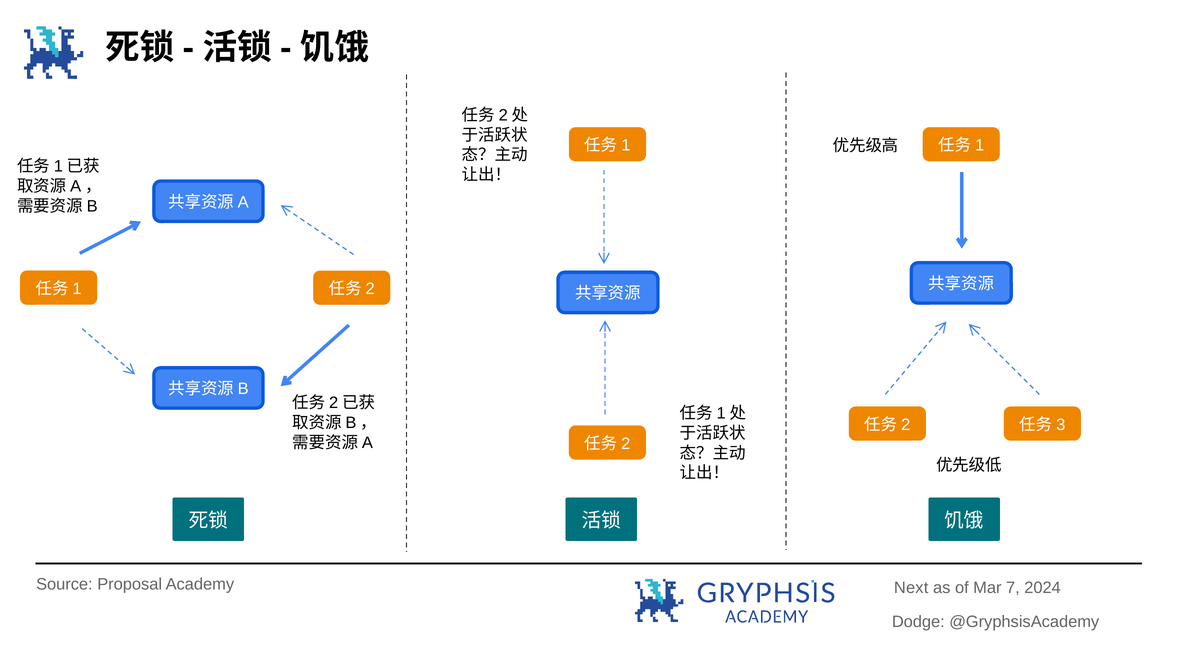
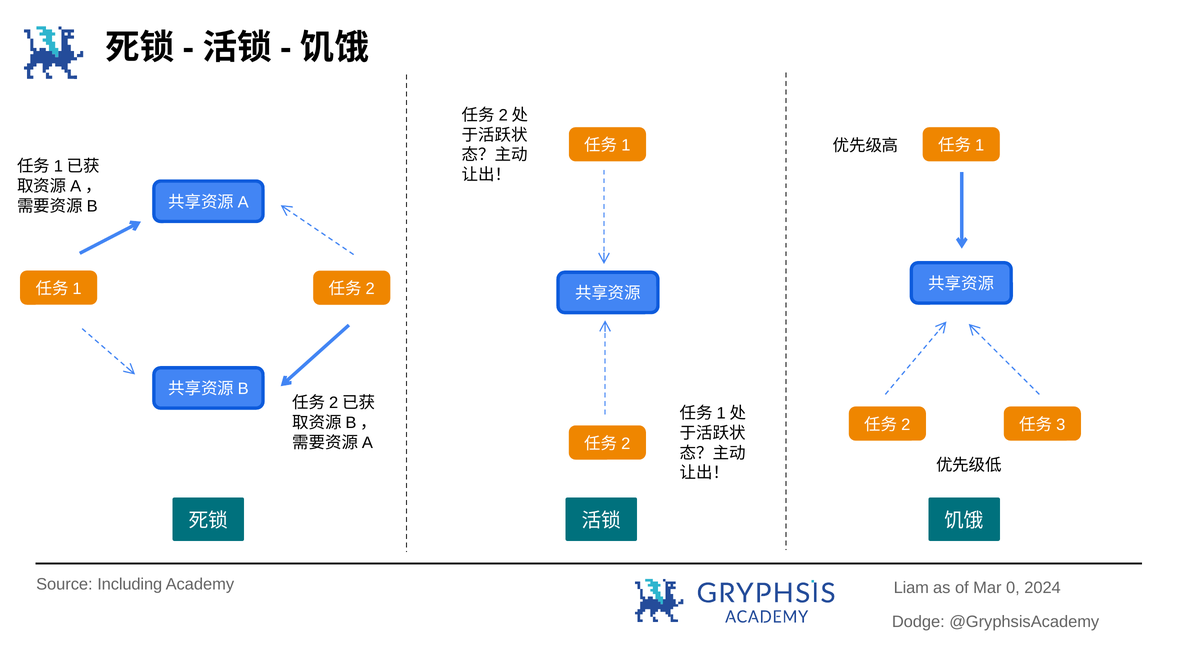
Proposal: Proposal -> Including (130, 584)
Next: Next -> Liam (911, 588)
7: 7 -> 0 (1013, 588)
